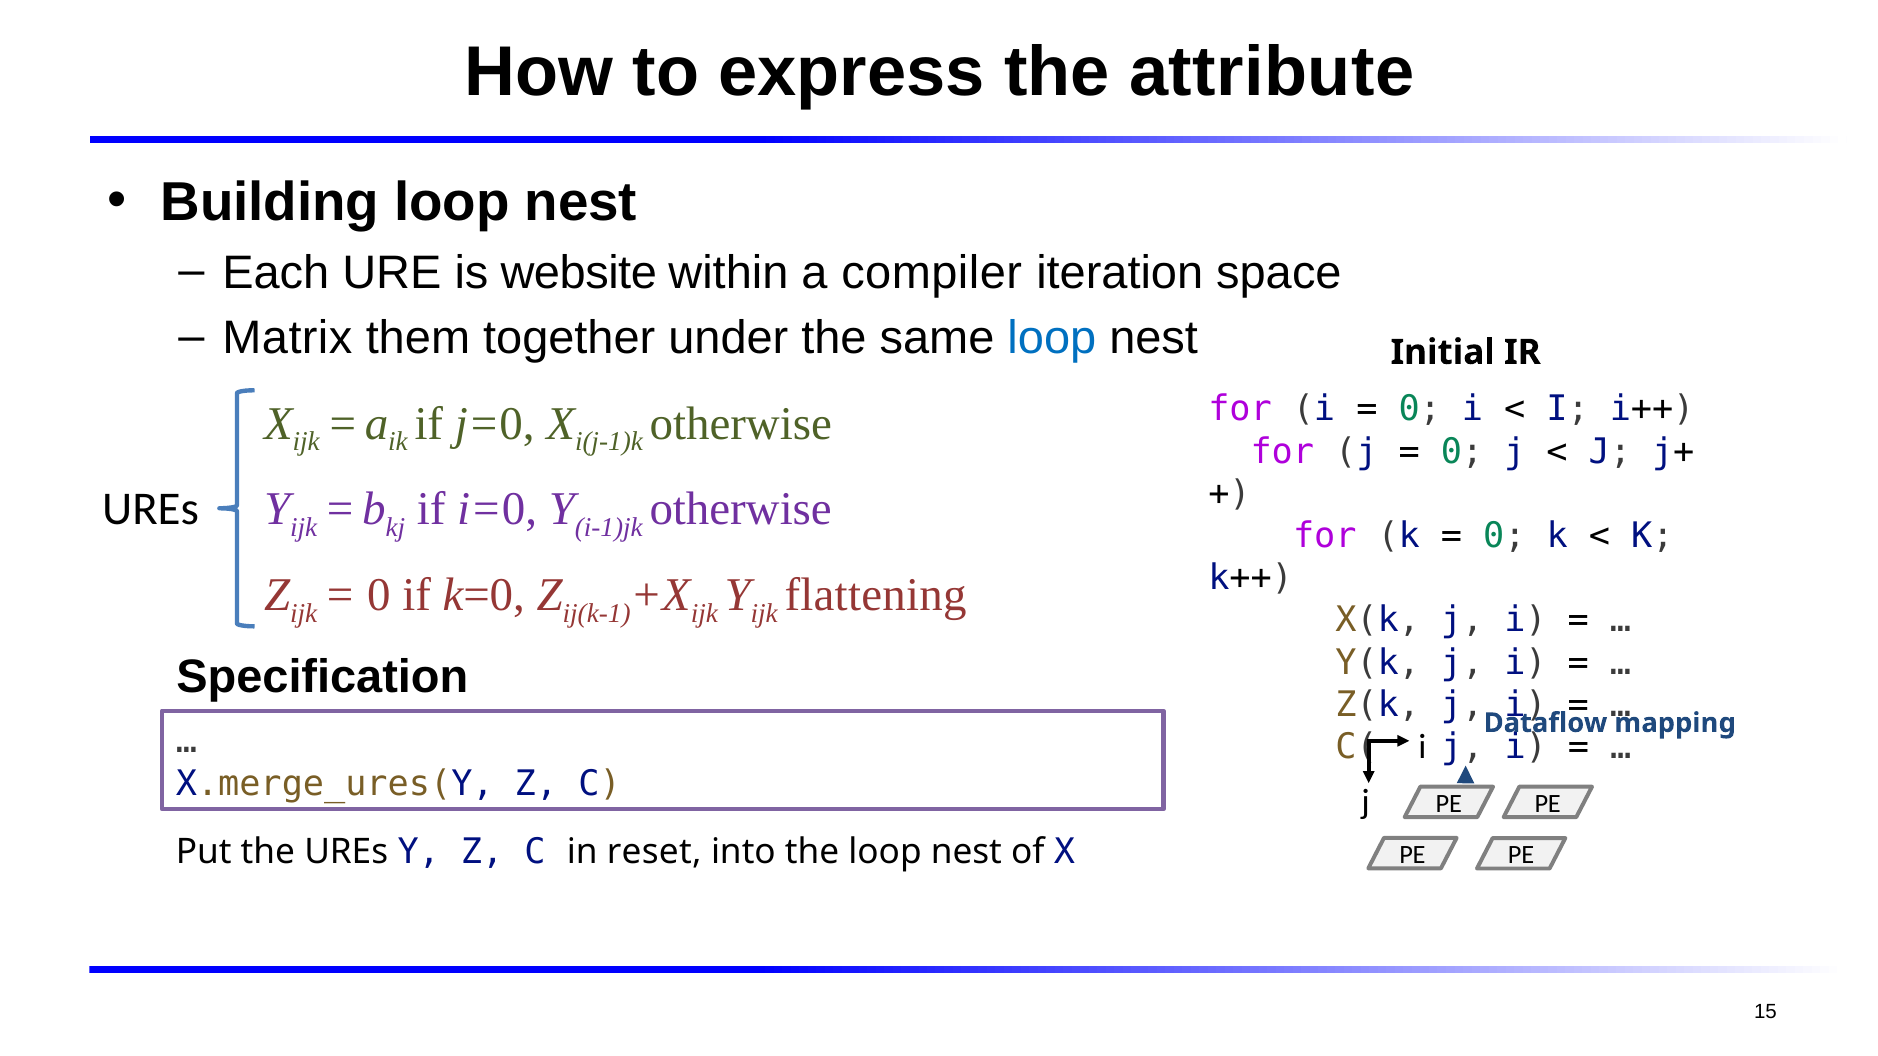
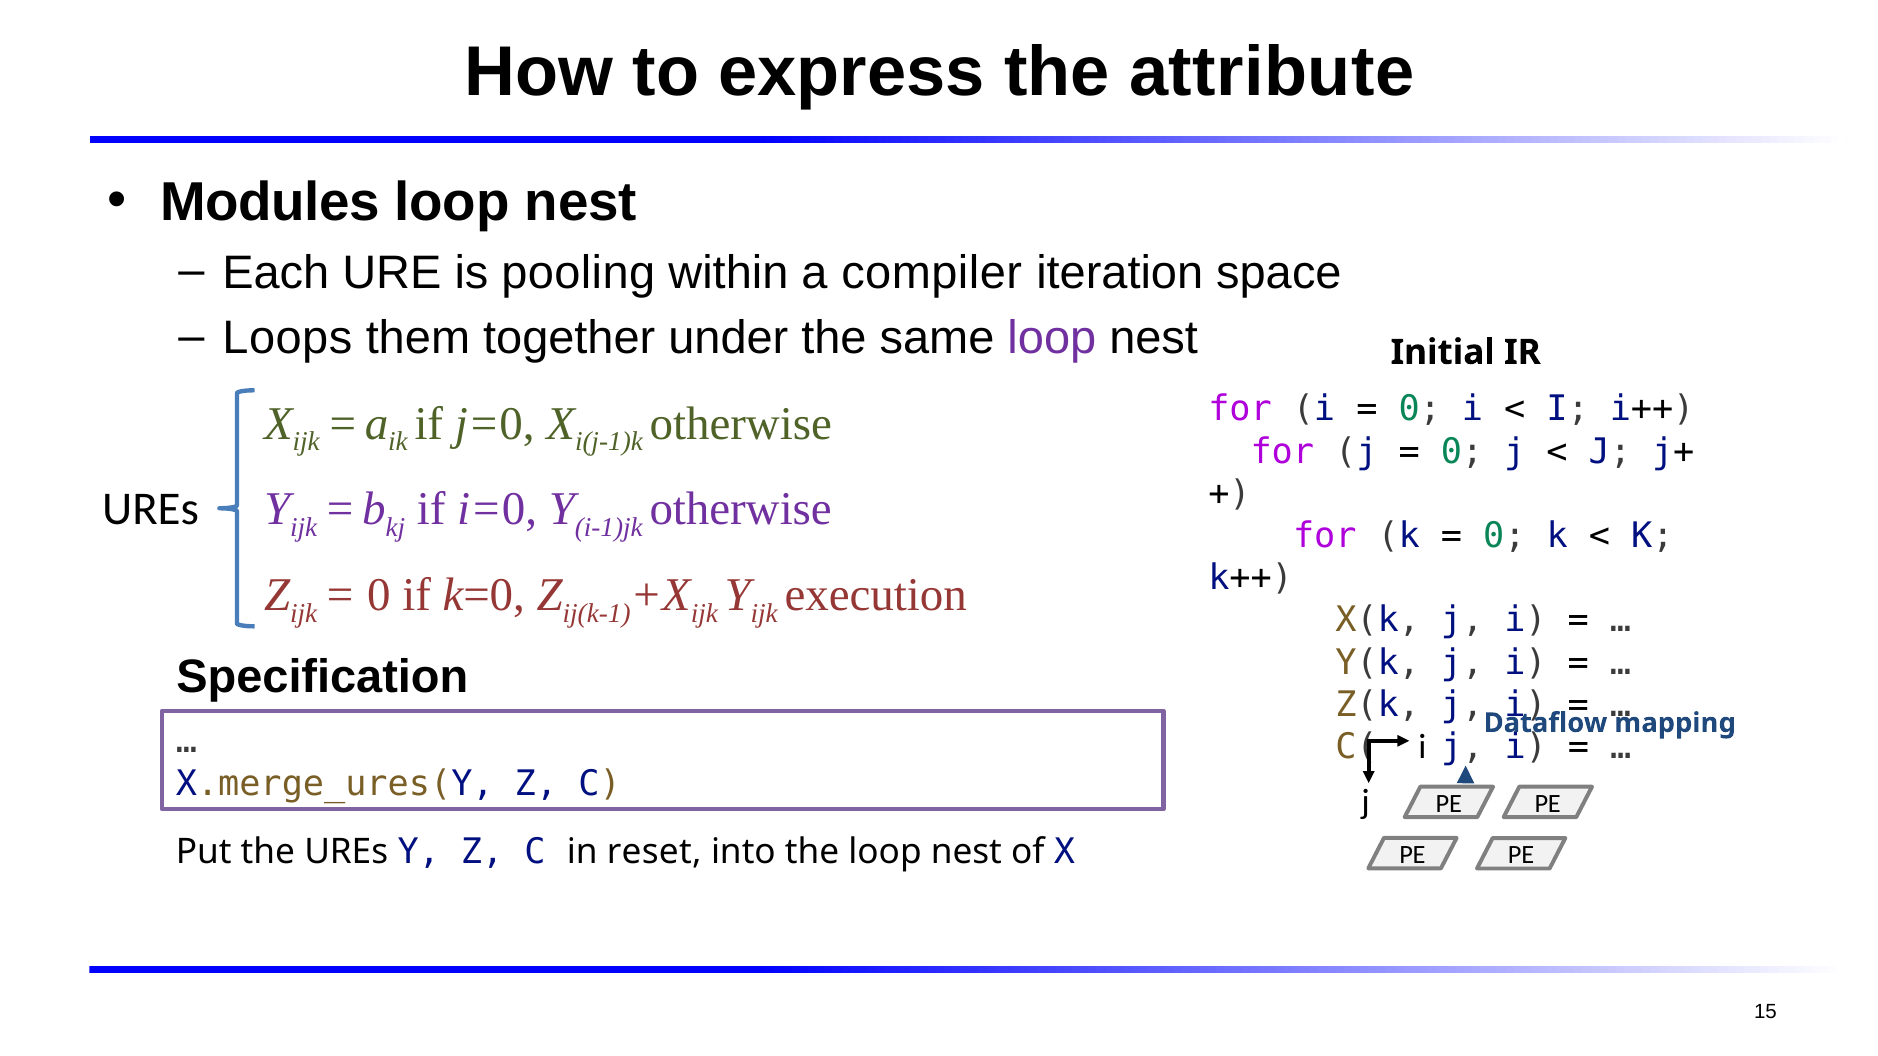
Building: Building -> Modules (270, 203)
website: website -> pooling (578, 273)
Matrix: Matrix -> Loops (287, 338)
loop colour: blue -> purple (1052, 338)
flattening: flattening -> execution (876, 596)
